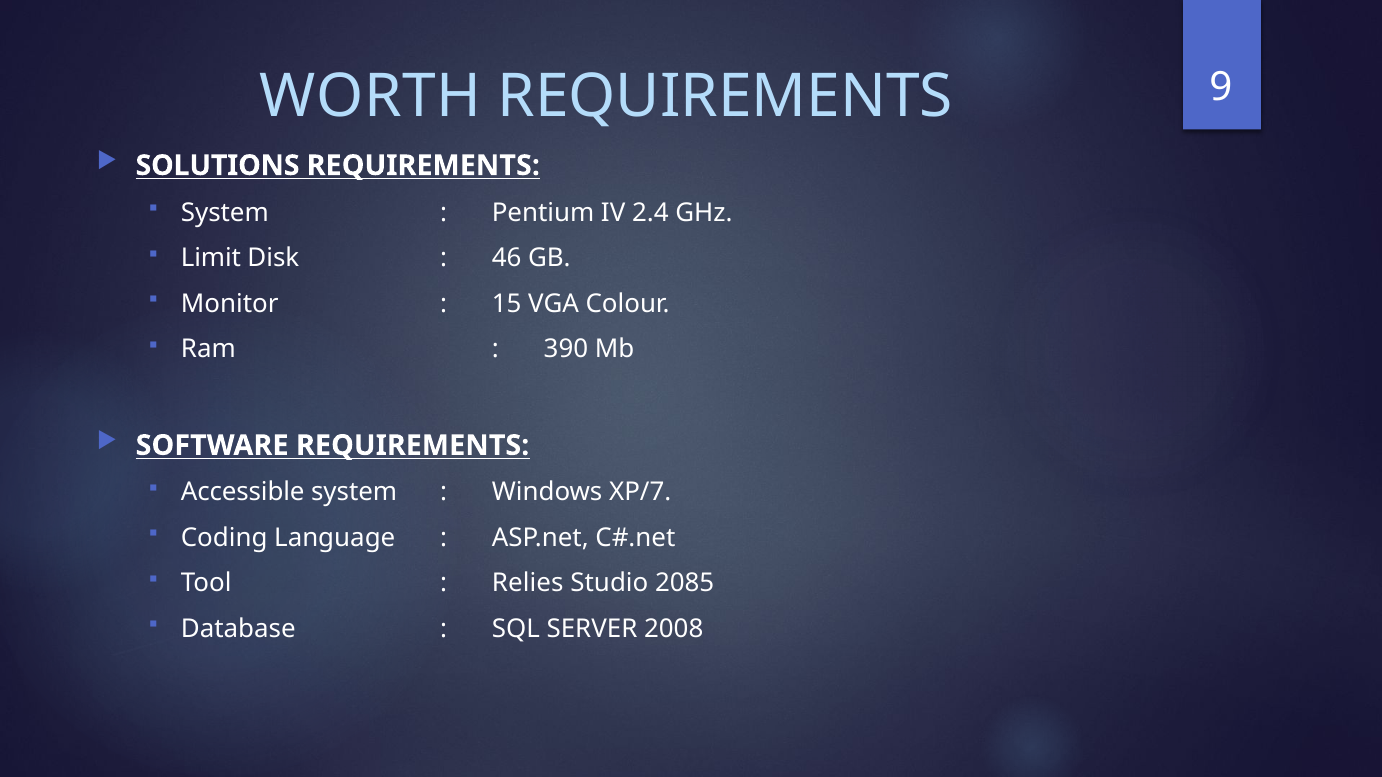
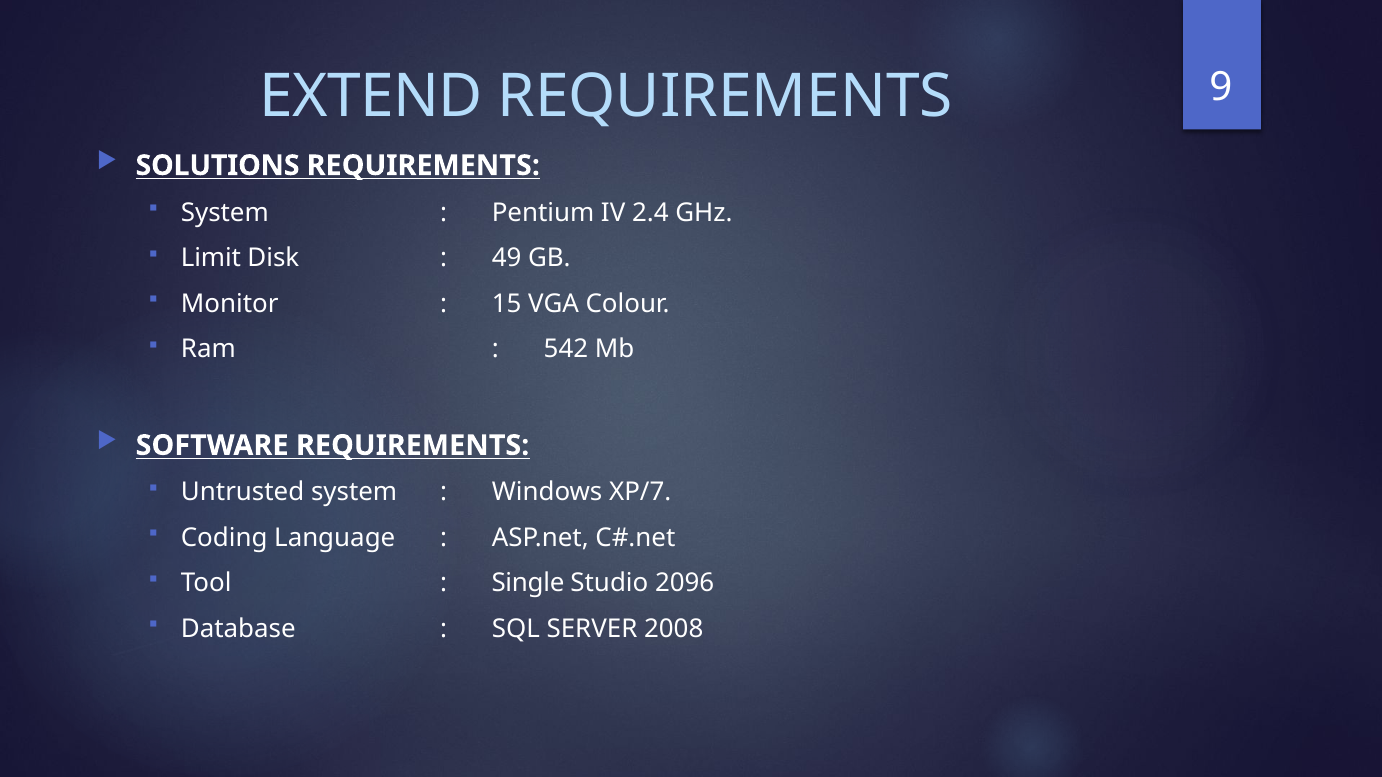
WORTH: WORTH -> EXTEND (371, 97)
46: 46 -> 49 (507, 258)
390: 390 -> 542 (566, 349)
Accessible: Accessible -> Untrusted (243, 493)
Relies: Relies -> Single (528, 584)
2085: 2085 -> 2096 (685, 584)
